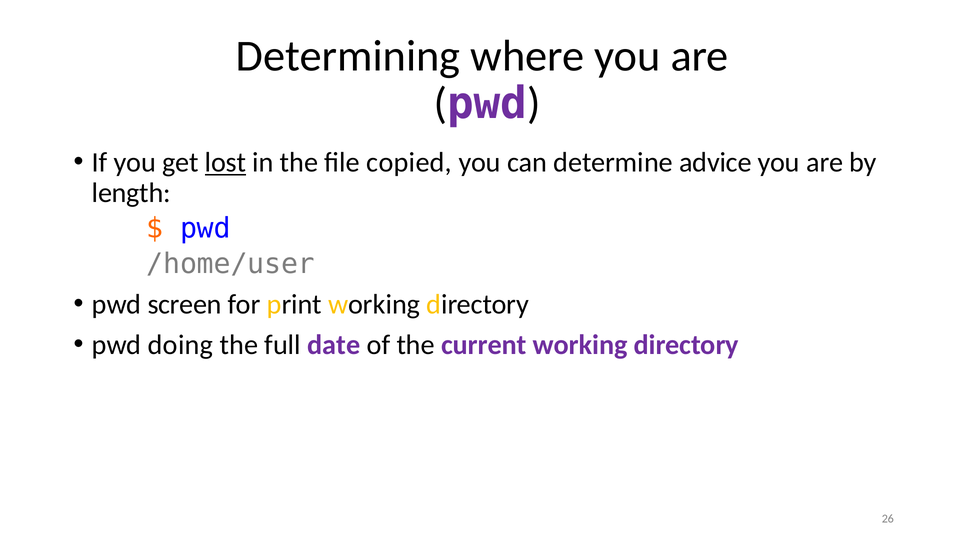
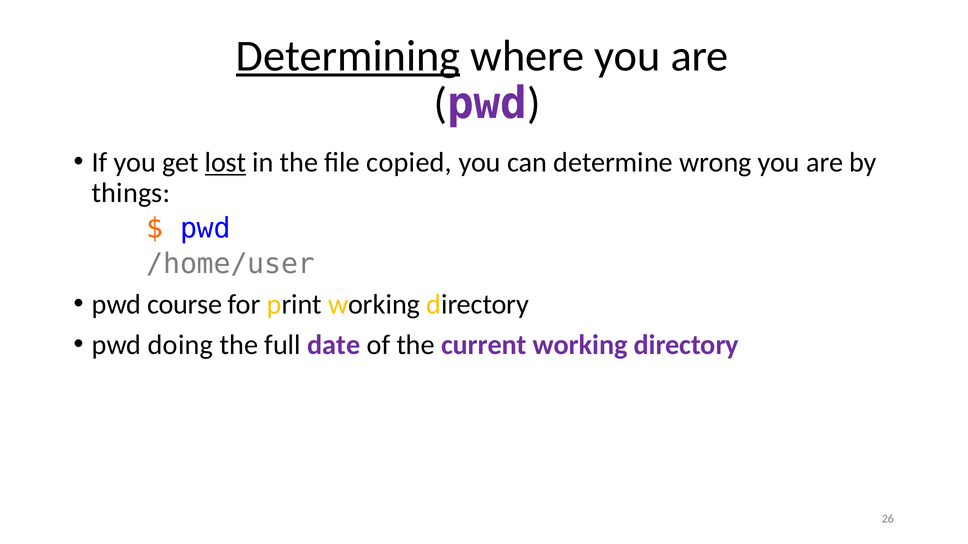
Determining underline: none -> present (348, 56)
advice: advice -> wrong (715, 163)
length: length -> things (131, 193)
screen: screen -> course (185, 305)
